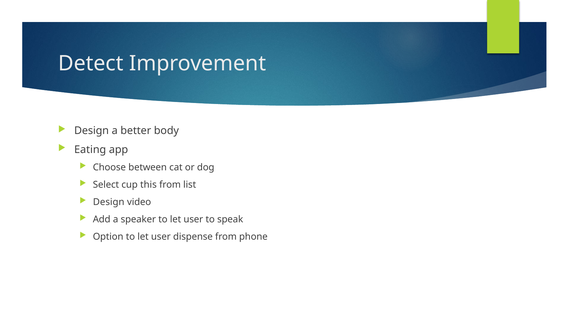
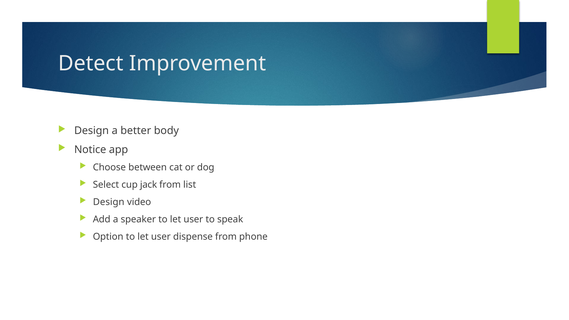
Eating: Eating -> Notice (90, 150)
this: this -> jack (149, 185)
